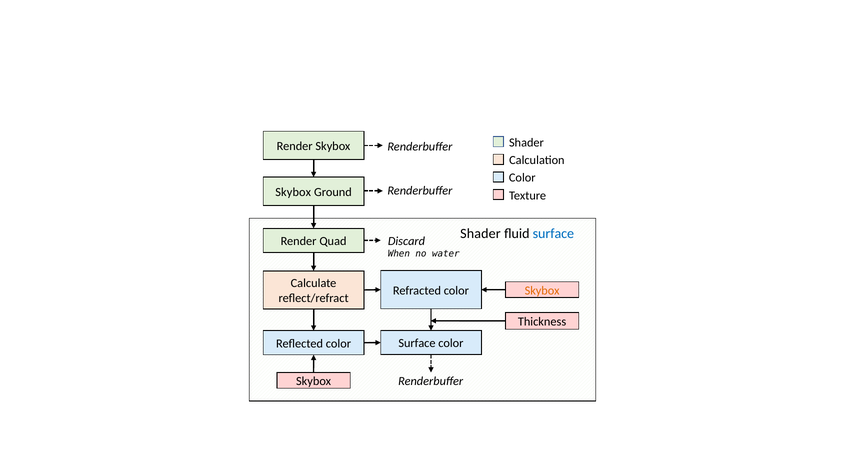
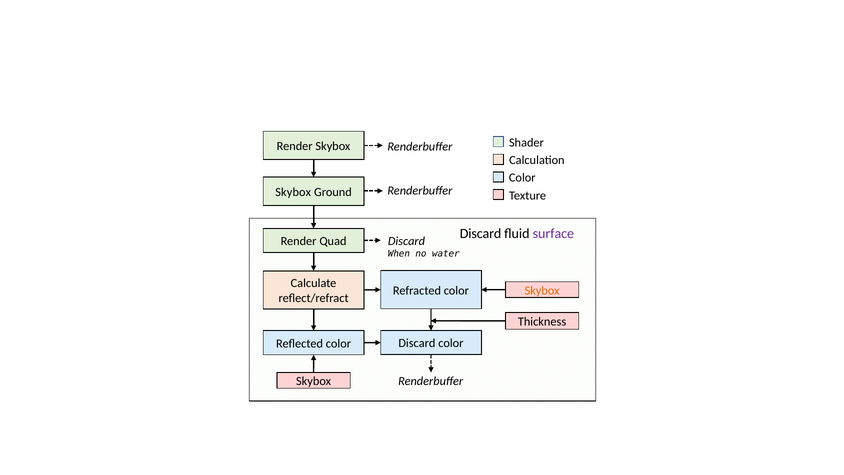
Shader: Shader -> Discard (481, 233)
surface colour: blue -> purple (553, 233)
Surface: Surface -> Discard (417, 343)
